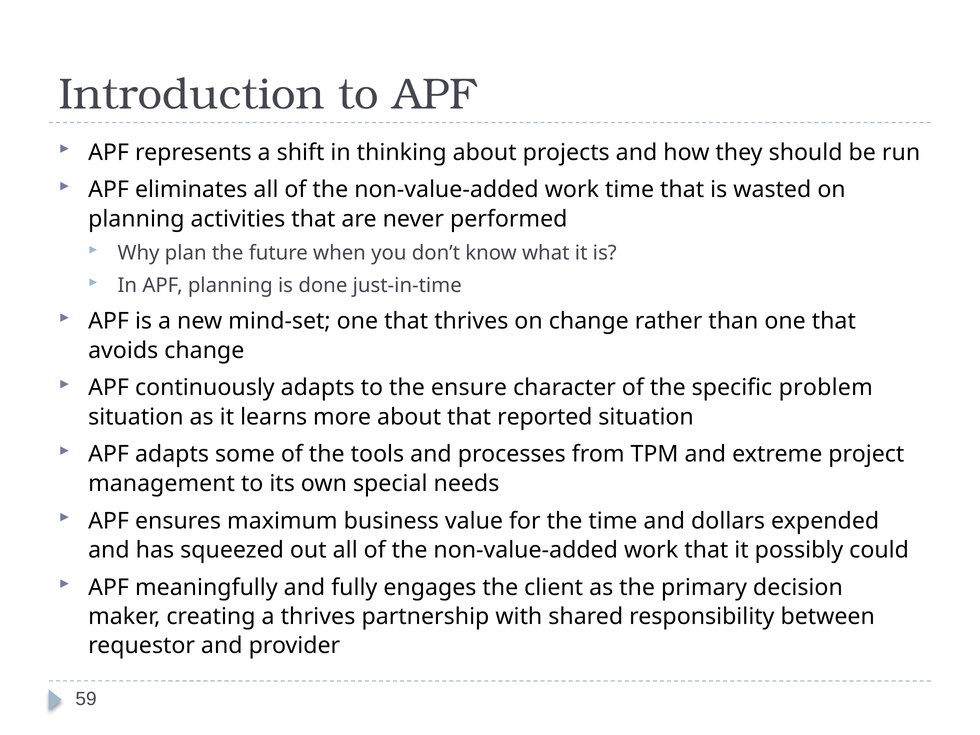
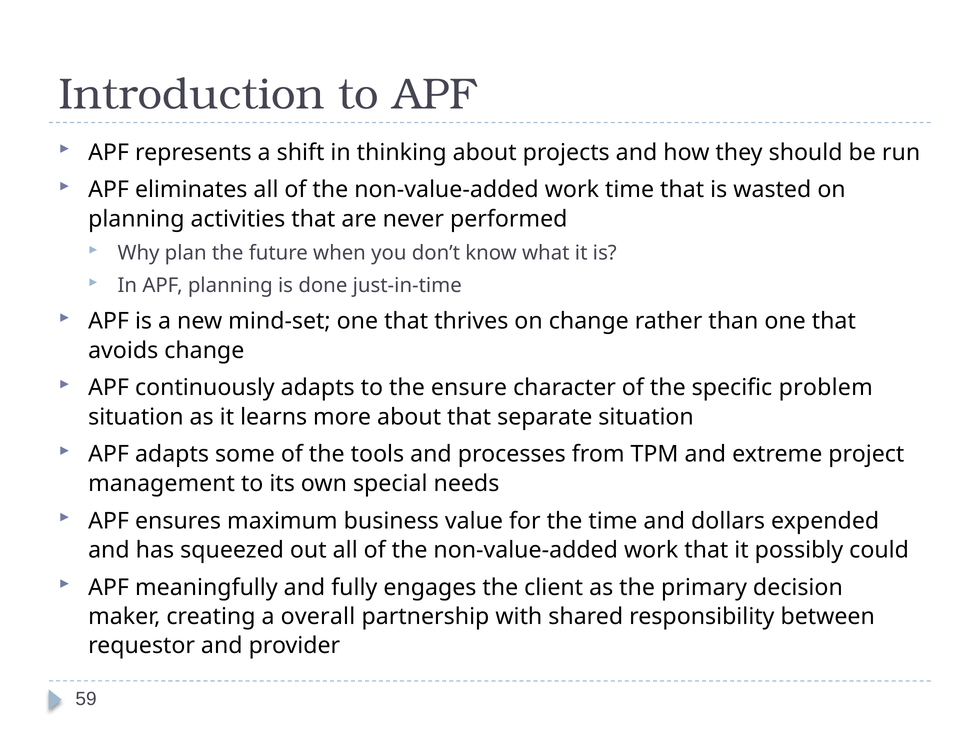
reported: reported -> separate (545, 417)
a thrives: thrives -> overall (318, 617)
